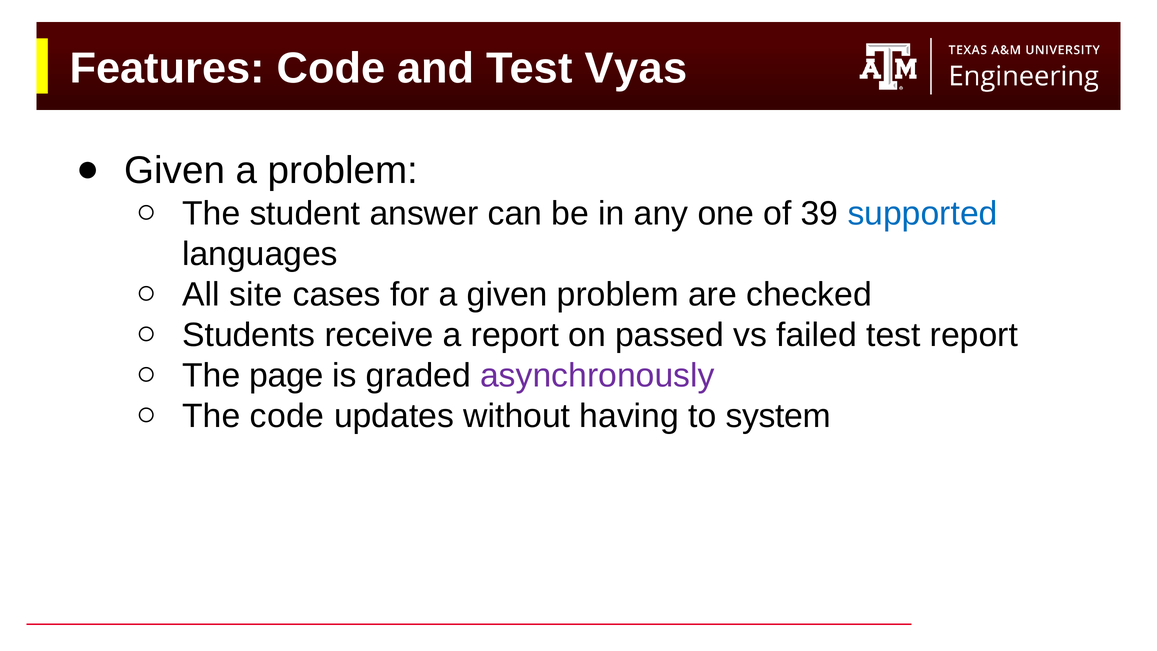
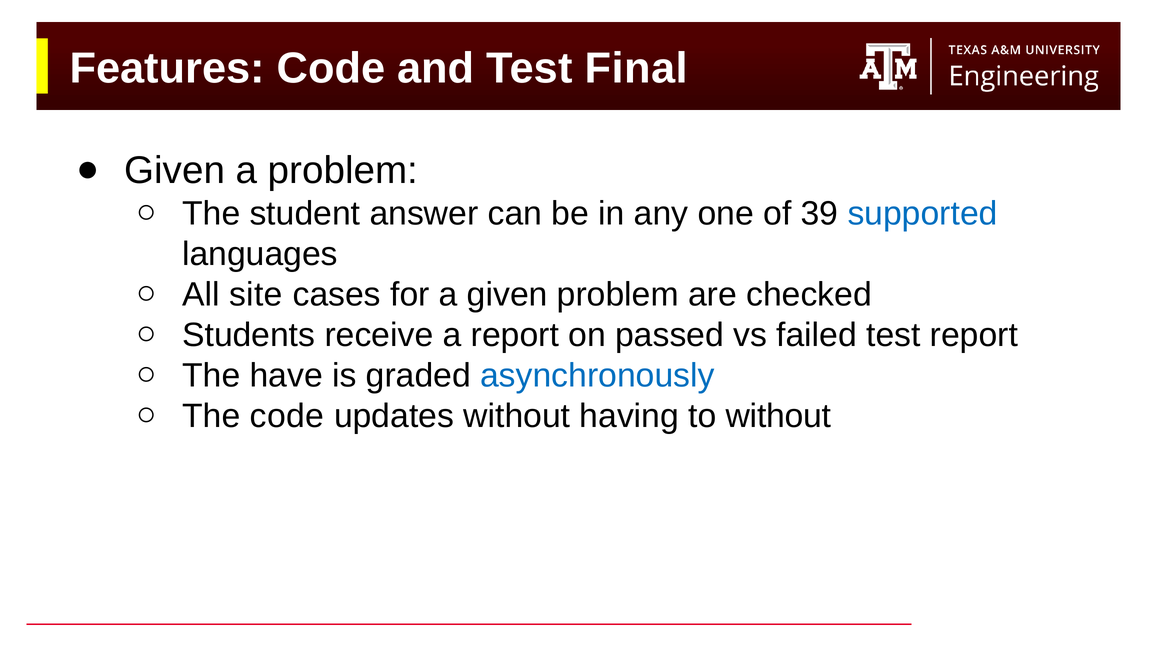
Vyas: Vyas -> Final (636, 68)
page: page -> have (286, 376)
asynchronously colour: purple -> blue (597, 376)
to system: system -> without (778, 416)
